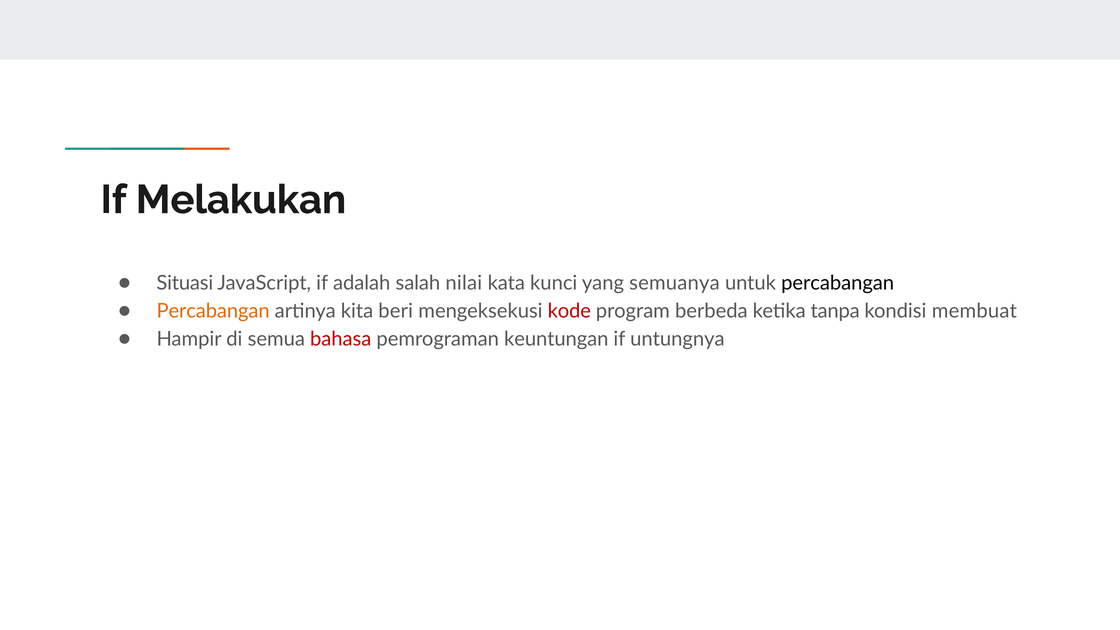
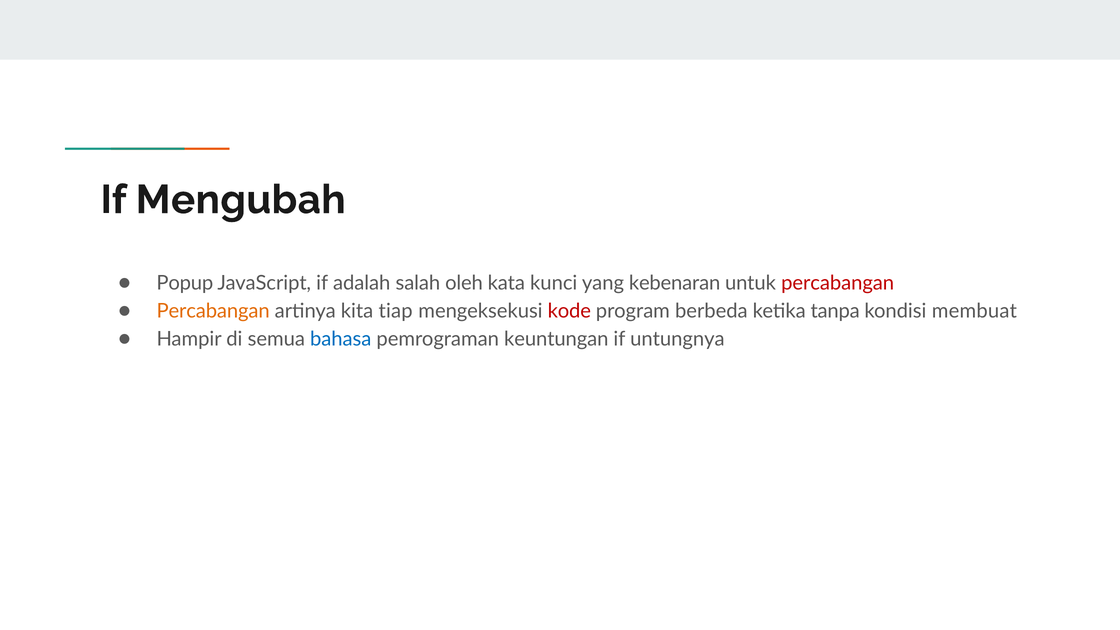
Melakukan: Melakukan -> Mengubah (241, 200)
Situasi: Situasi -> Popup (185, 283)
nilai: nilai -> oleh (464, 283)
semuanya: semuanya -> kebenaran (675, 283)
percabangan colour: black -> red (838, 283)
beri: beri -> tiap (396, 311)
bahasa colour: red -> blue (341, 339)
